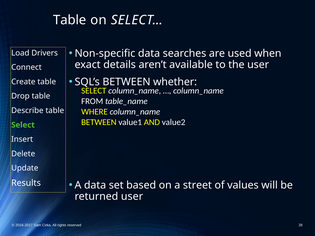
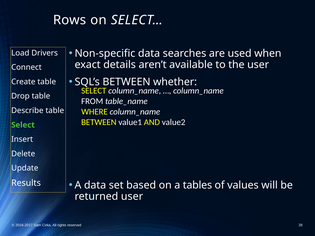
Table: Table -> Rows (70, 20)
street: street -> tables (197, 185)
